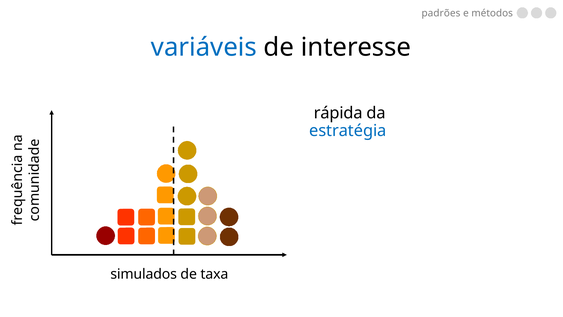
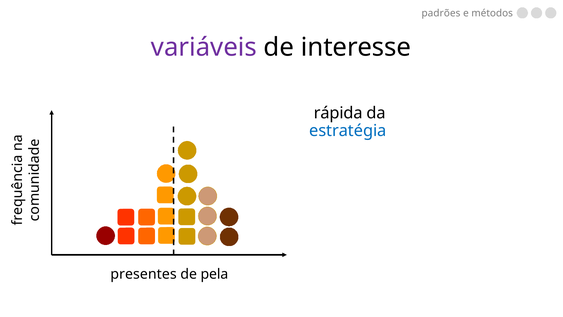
variáveis colour: blue -> purple (204, 47)
simulados: simulados -> presentes (144, 274)
taxa: taxa -> pela (214, 274)
